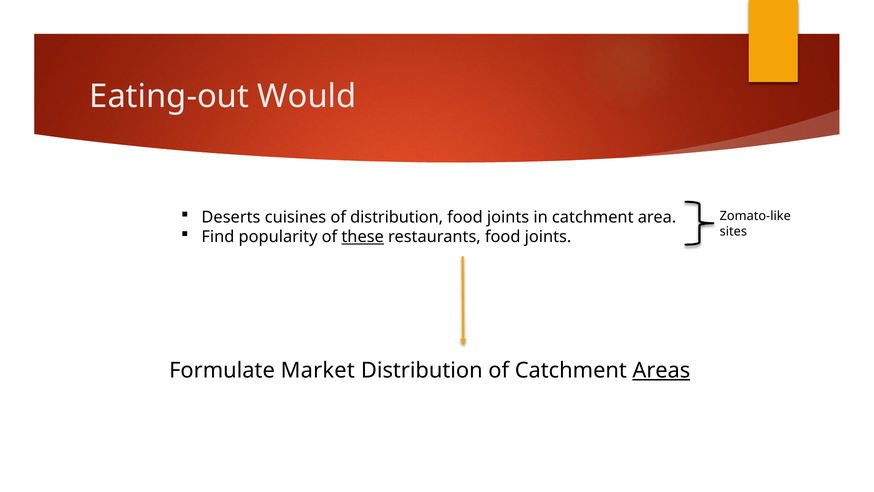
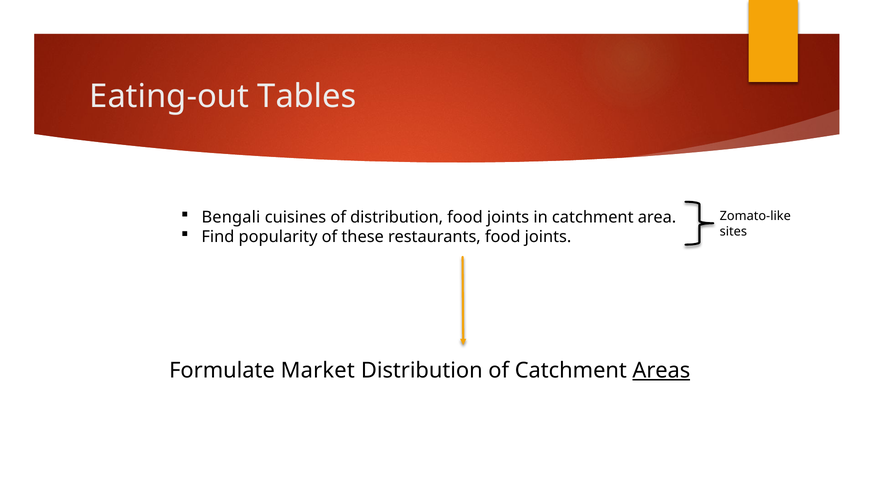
Would: Would -> Tables (307, 96)
Deserts: Deserts -> Bengali (231, 217)
these underline: present -> none (363, 237)
